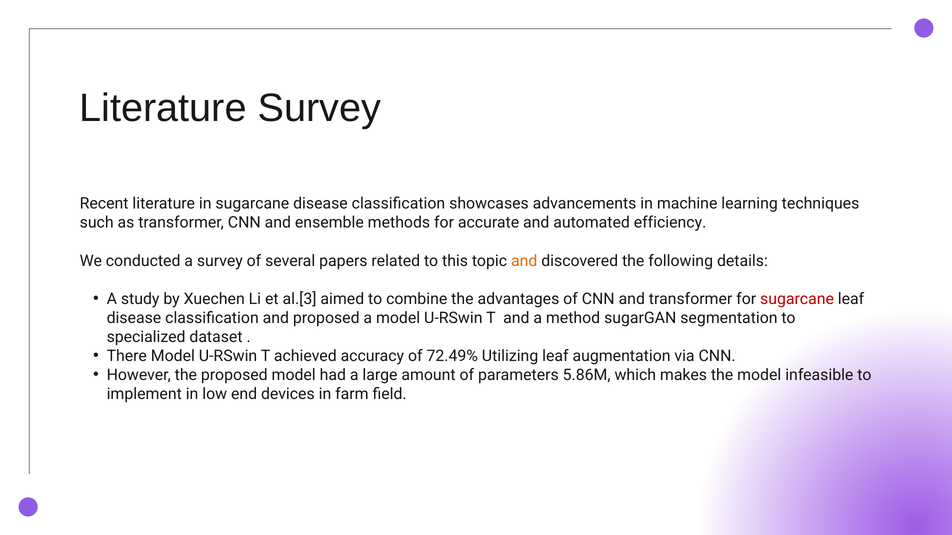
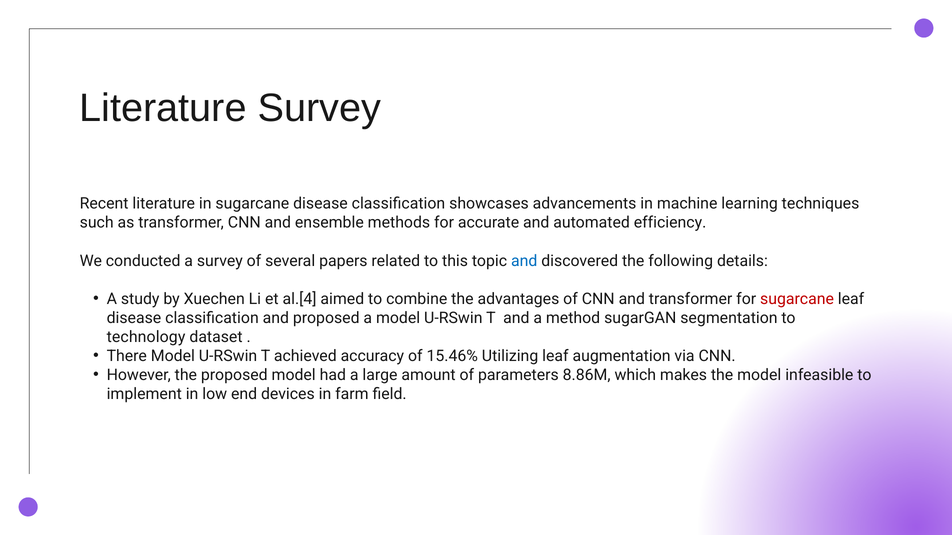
and colour: orange -> blue (524, 261)
al.[3: al.[3 -> al.[4 (300, 299)
specialized: specialized -> technology (146, 337)
72.49%: 72.49% -> 15.46% (452, 356)
5.86M: 5.86M -> 8.86M (587, 375)
